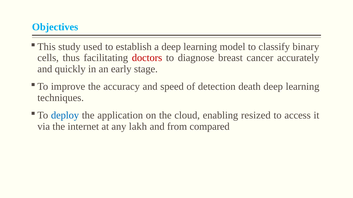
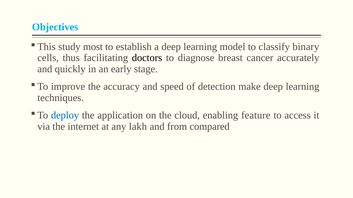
used: used -> most (93, 47)
doctors colour: red -> black (147, 58)
death: death -> make (250, 87)
resized: resized -> feature (256, 116)
